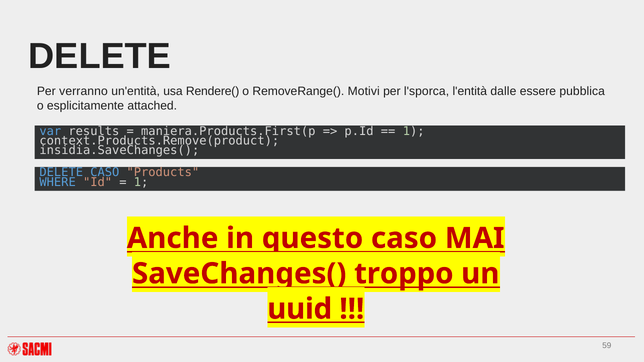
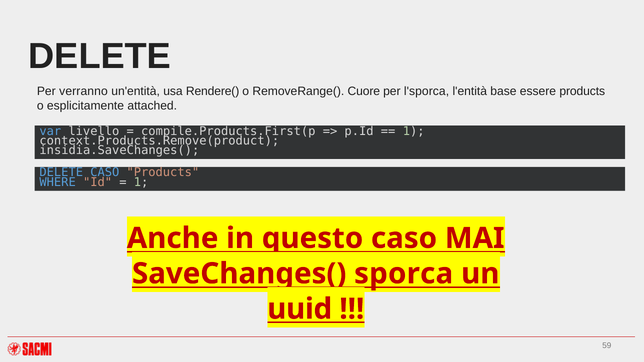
Motivi: Motivi -> Cuore (364, 91)
dalle: dalle -> base (503, 91)
essere pubblica: pubblica -> products (582, 91)
results: results -> livello (94, 131)
maniera.Products.First(p: maniera.Products.First(p -> compile.Products.First(p (228, 131)
troppo: troppo -> sporca (404, 274)
